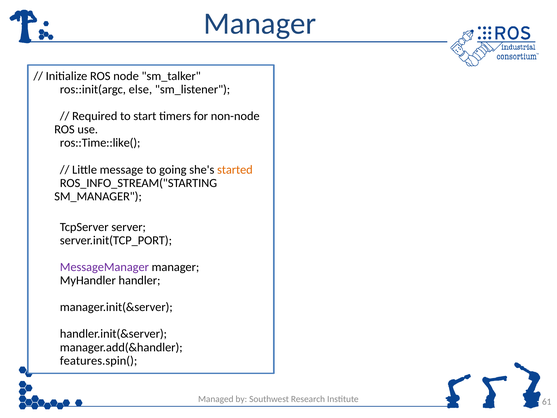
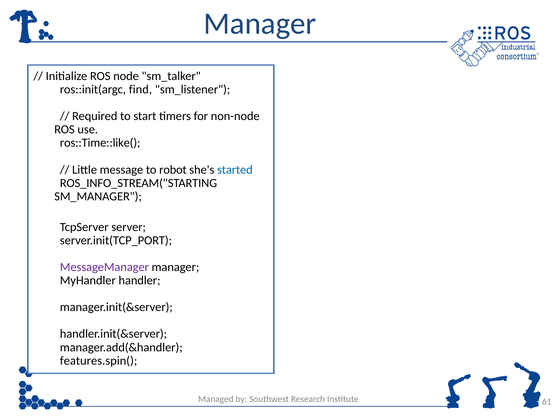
else: else -> find (140, 89)
going: going -> robot (173, 170)
started colour: orange -> blue (235, 170)
